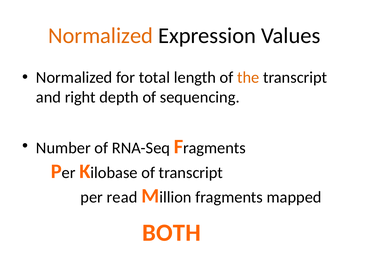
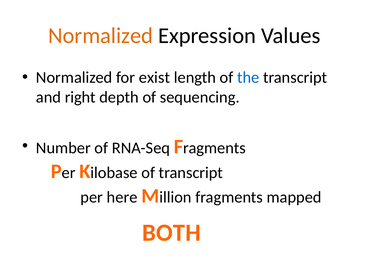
total: total -> exist (154, 77)
the colour: orange -> blue (248, 77)
read: read -> here (122, 197)
